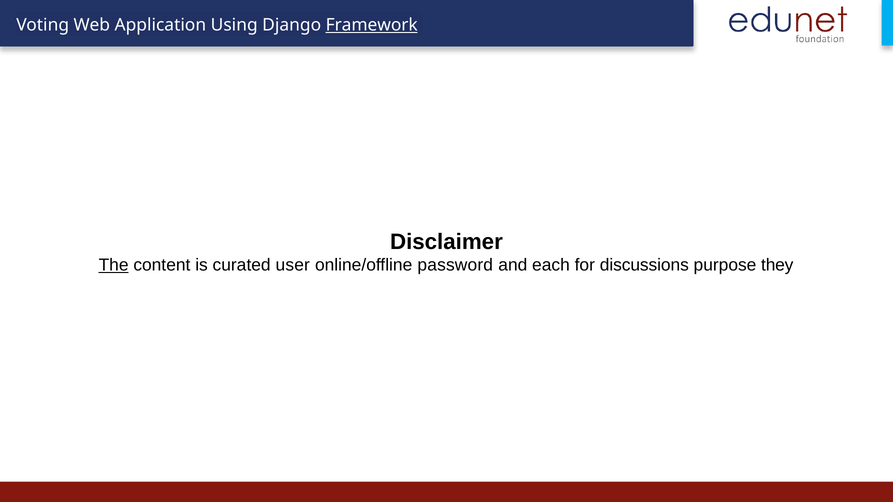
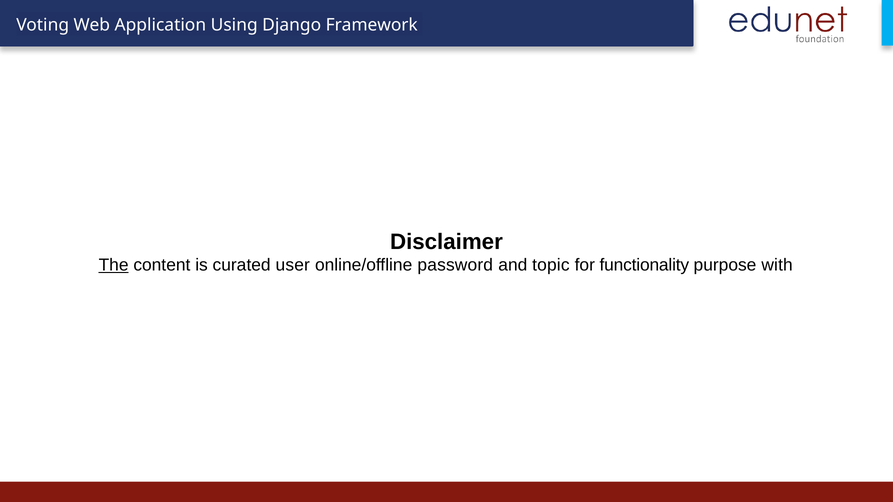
Framework underline: present -> none (372, 25)
each: each -> topic (551, 265)
discussions: discussions -> functionality (644, 265)
they: they -> with (777, 265)
